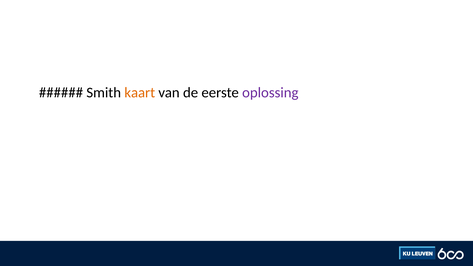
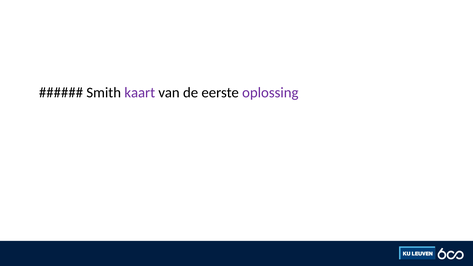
kaart colour: orange -> purple (140, 93)
